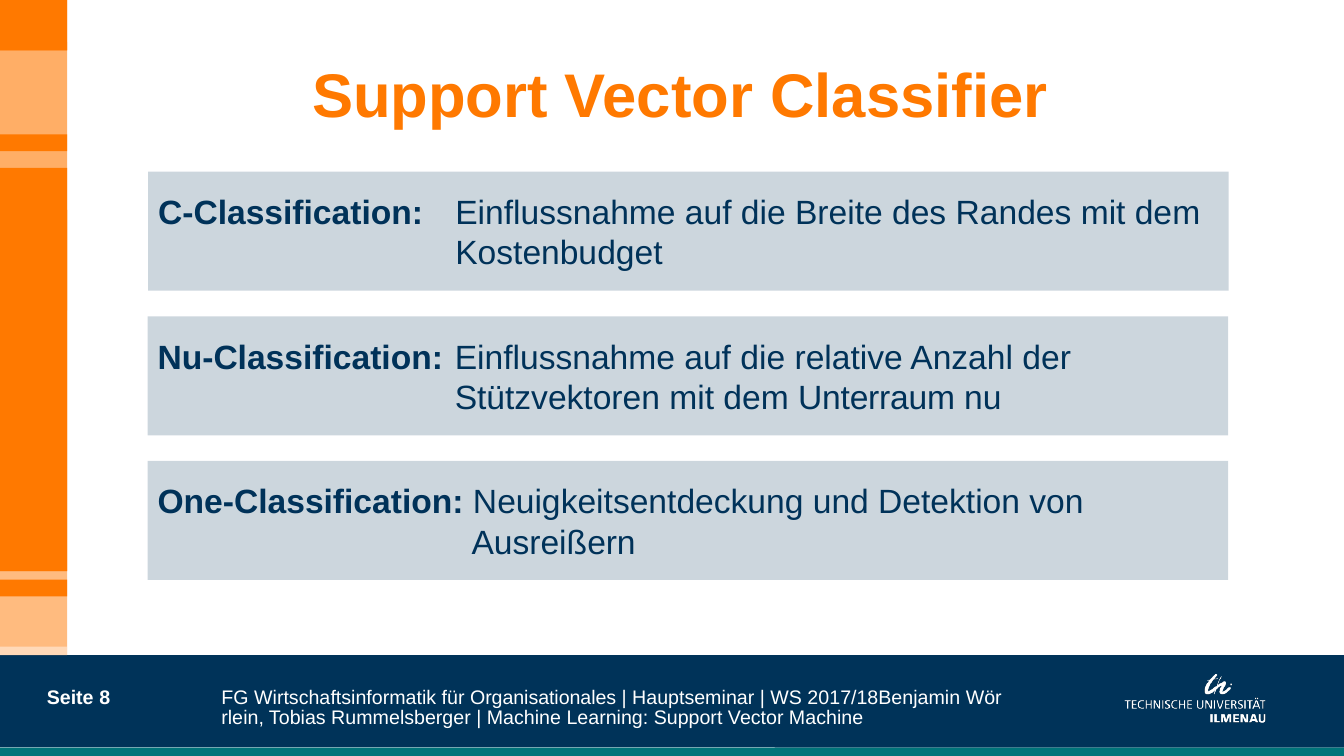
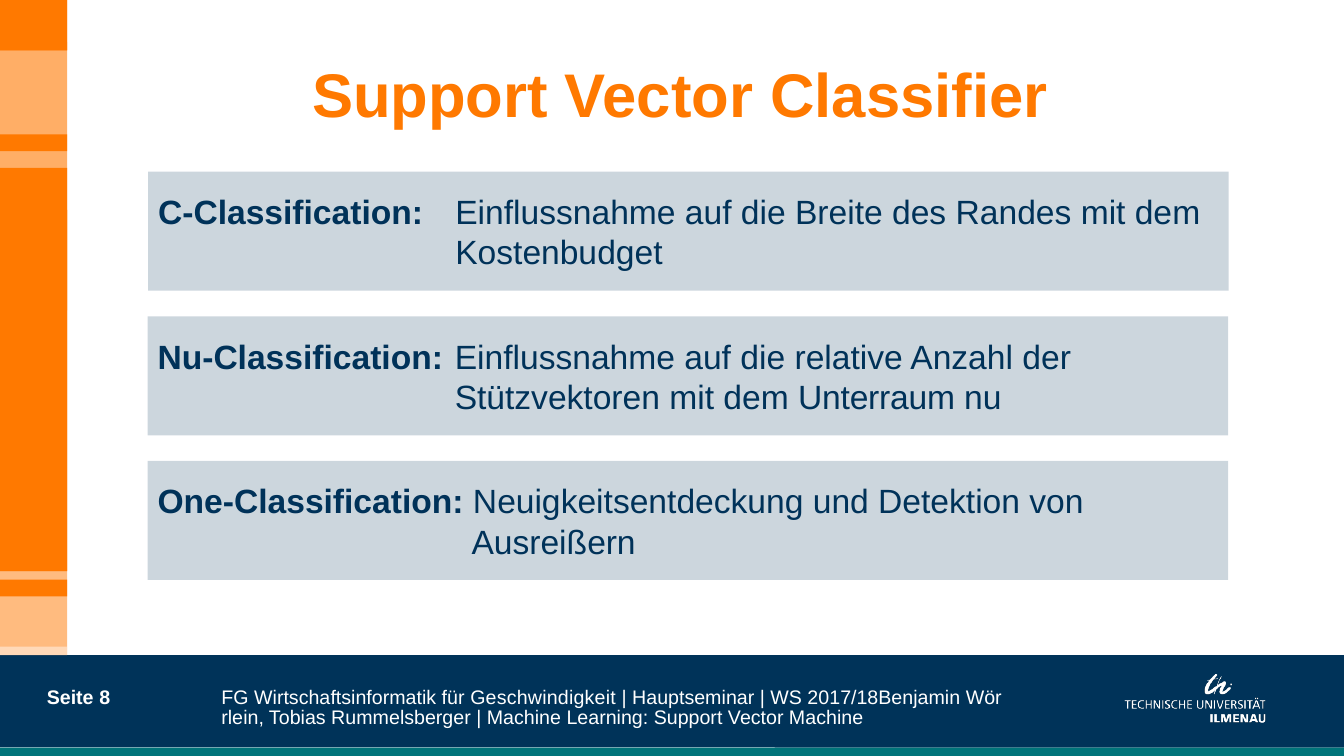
Organisationales: Organisationales -> Geschwindigkeit (543, 698)
